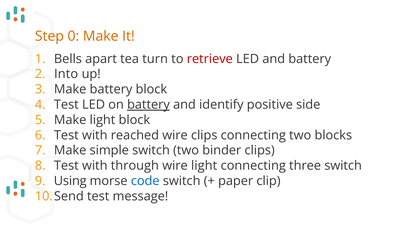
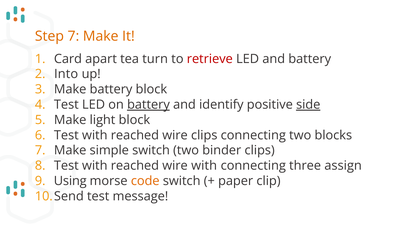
Step 0: 0 -> 7 (73, 36)
Bells: Bells -> Card (68, 59)
side underline: none -> present (308, 105)
through: through -> reached (135, 166)
wire light: light -> with (204, 166)
three switch: switch -> assign (343, 166)
code colour: blue -> orange (145, 181)
